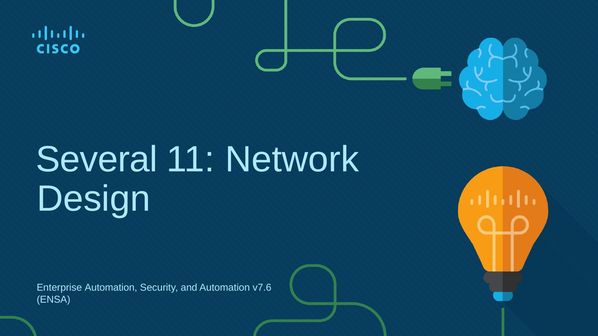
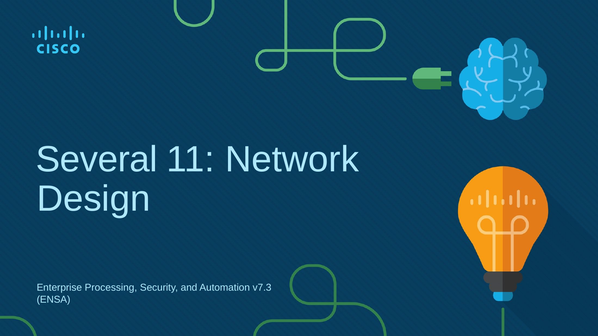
Enterprise Automation: Automation -> Processing (111, 288)
v7.6: v7.6 -> v7.3 (262, 288)
